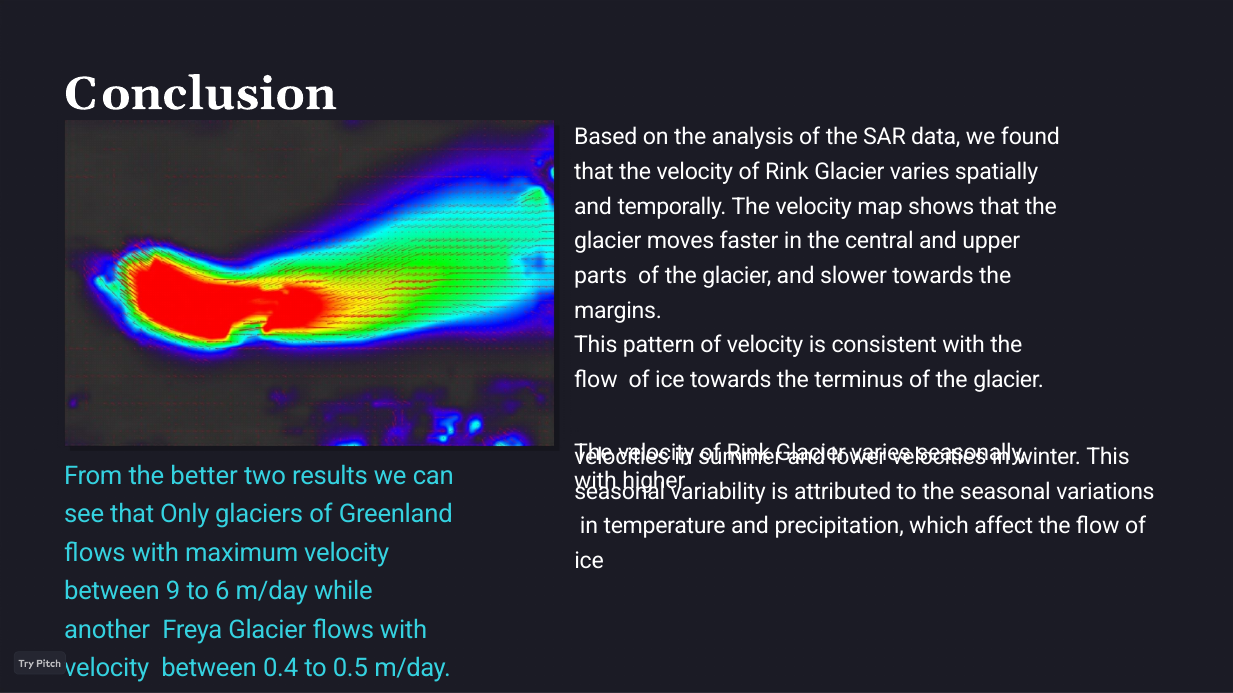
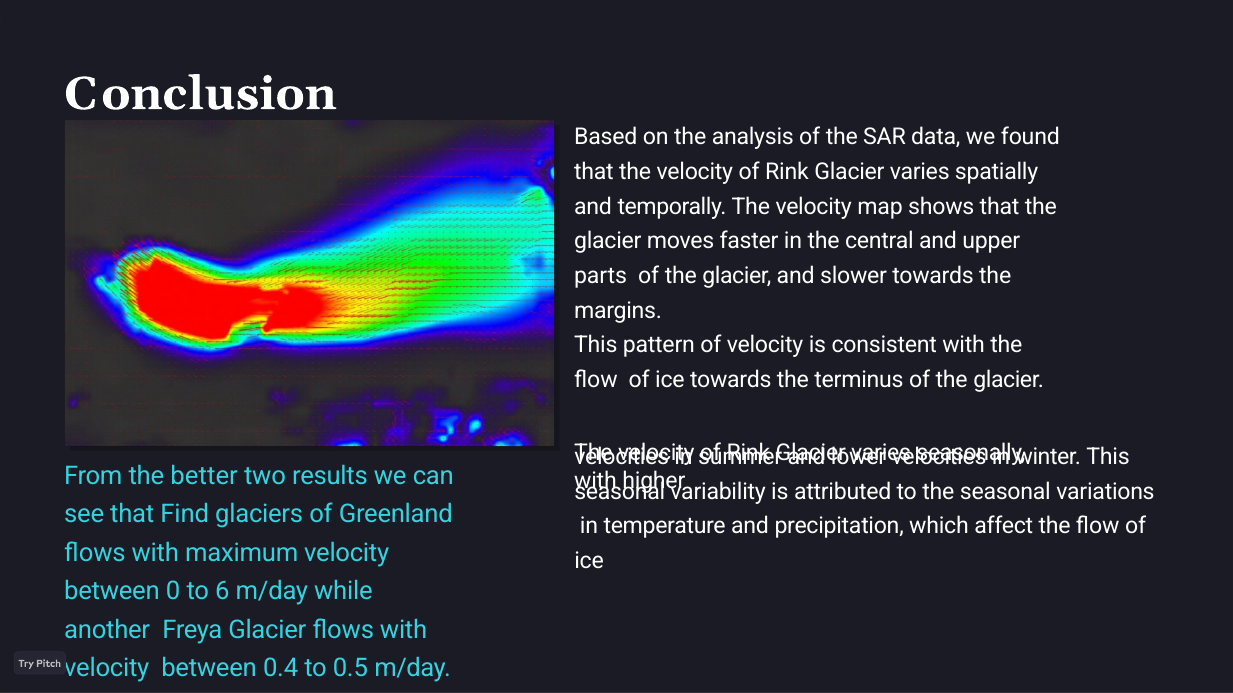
Only: Only -> Find (185, 515)
9: 9 -> 0 (173, 592)
